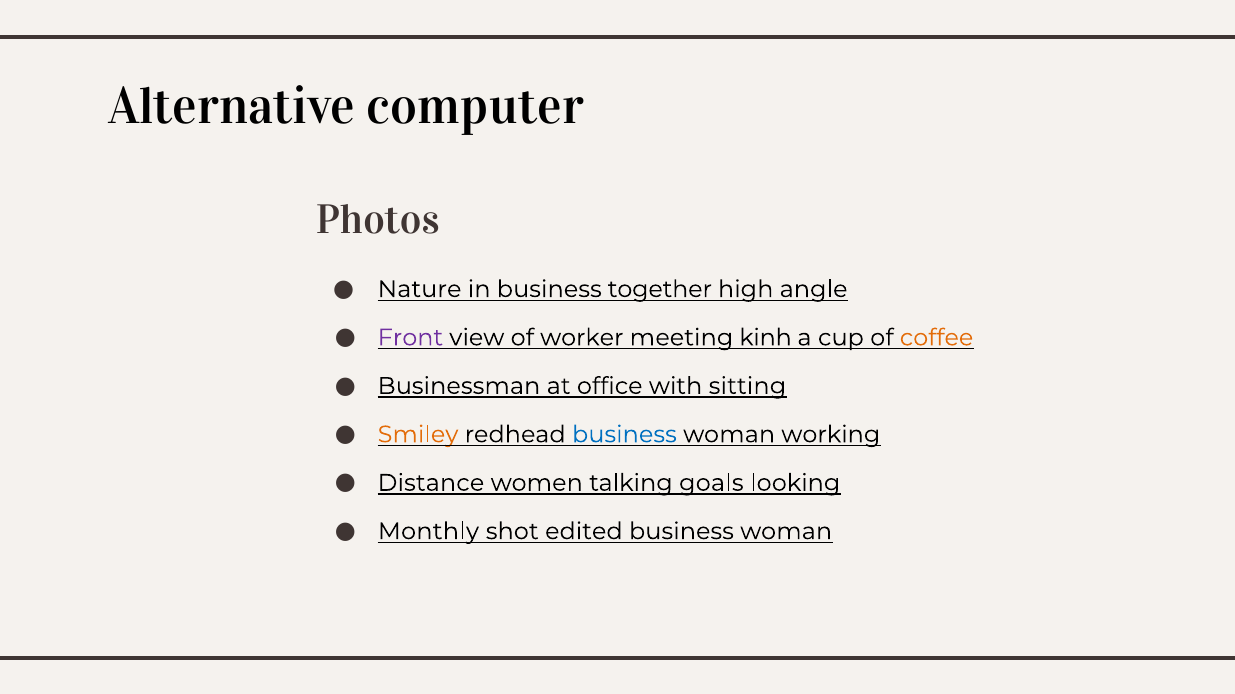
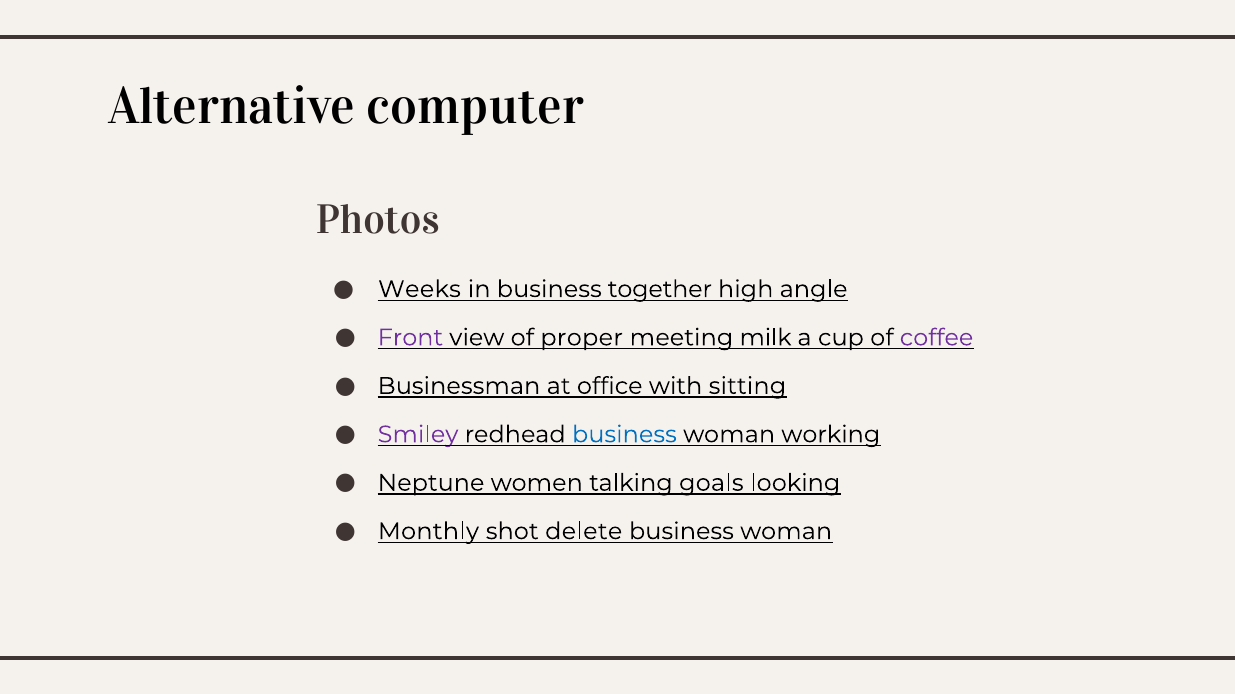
Nature: Nature -> Weeks (419, 289)
worker: worker -> proper (582, 338)
kinh: kinh -> milk (766, 338)
coffee colour: orange -> purple (937, 338)
Smiley colour: orange -> purple (418, 435)
Distance: Distance -> Neptune (431, 483)
edited: edited -> delete (584, 532)
